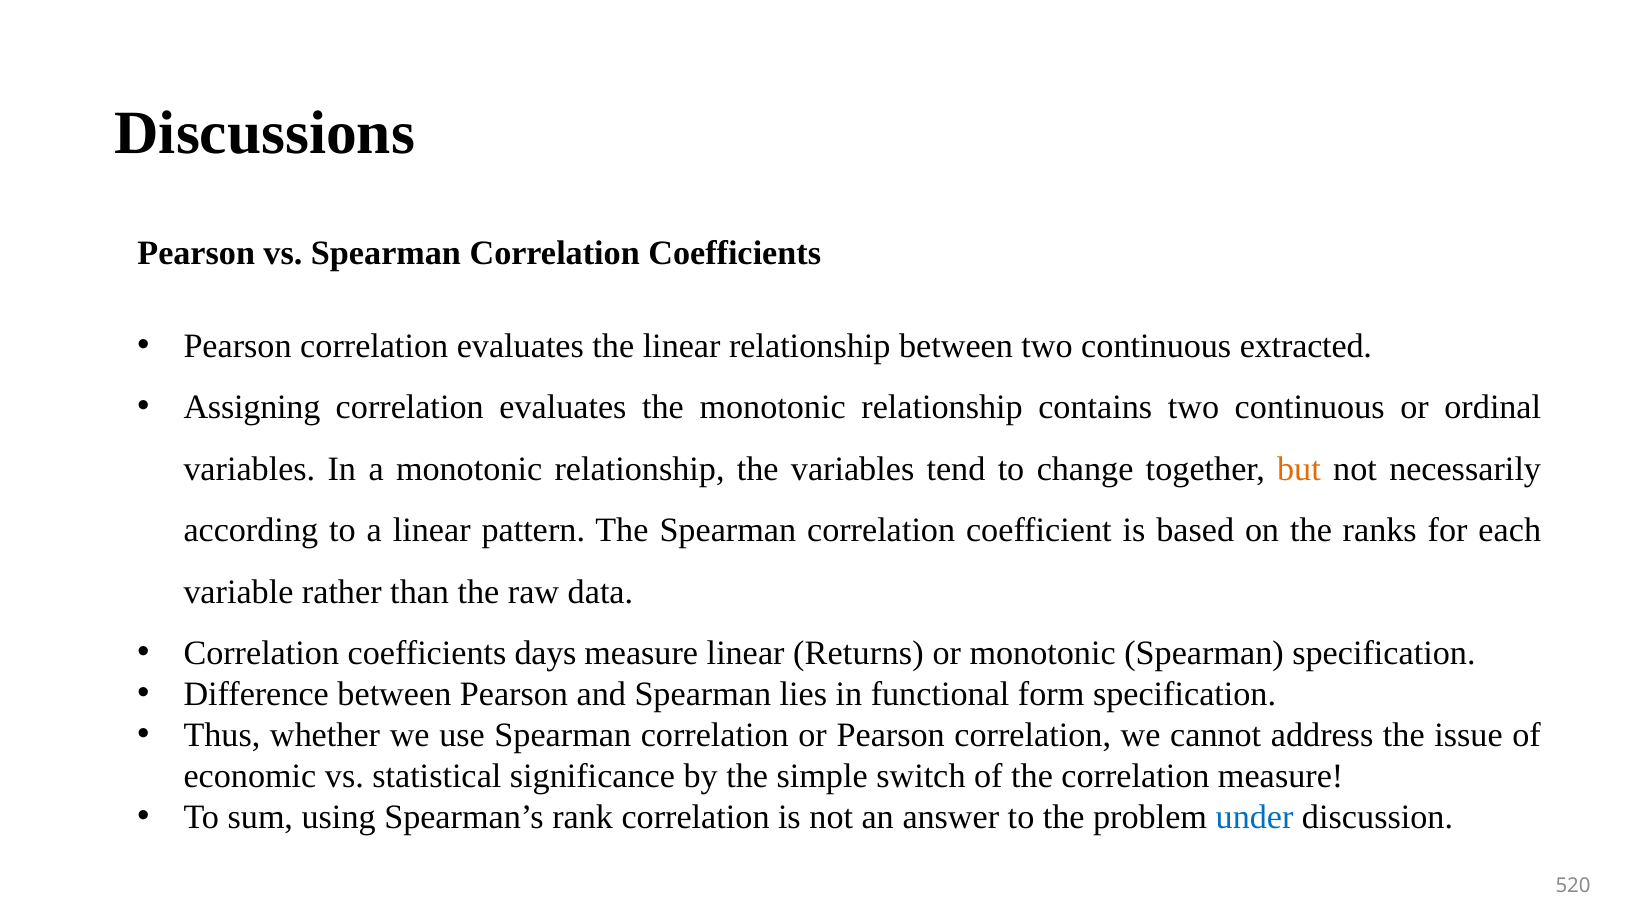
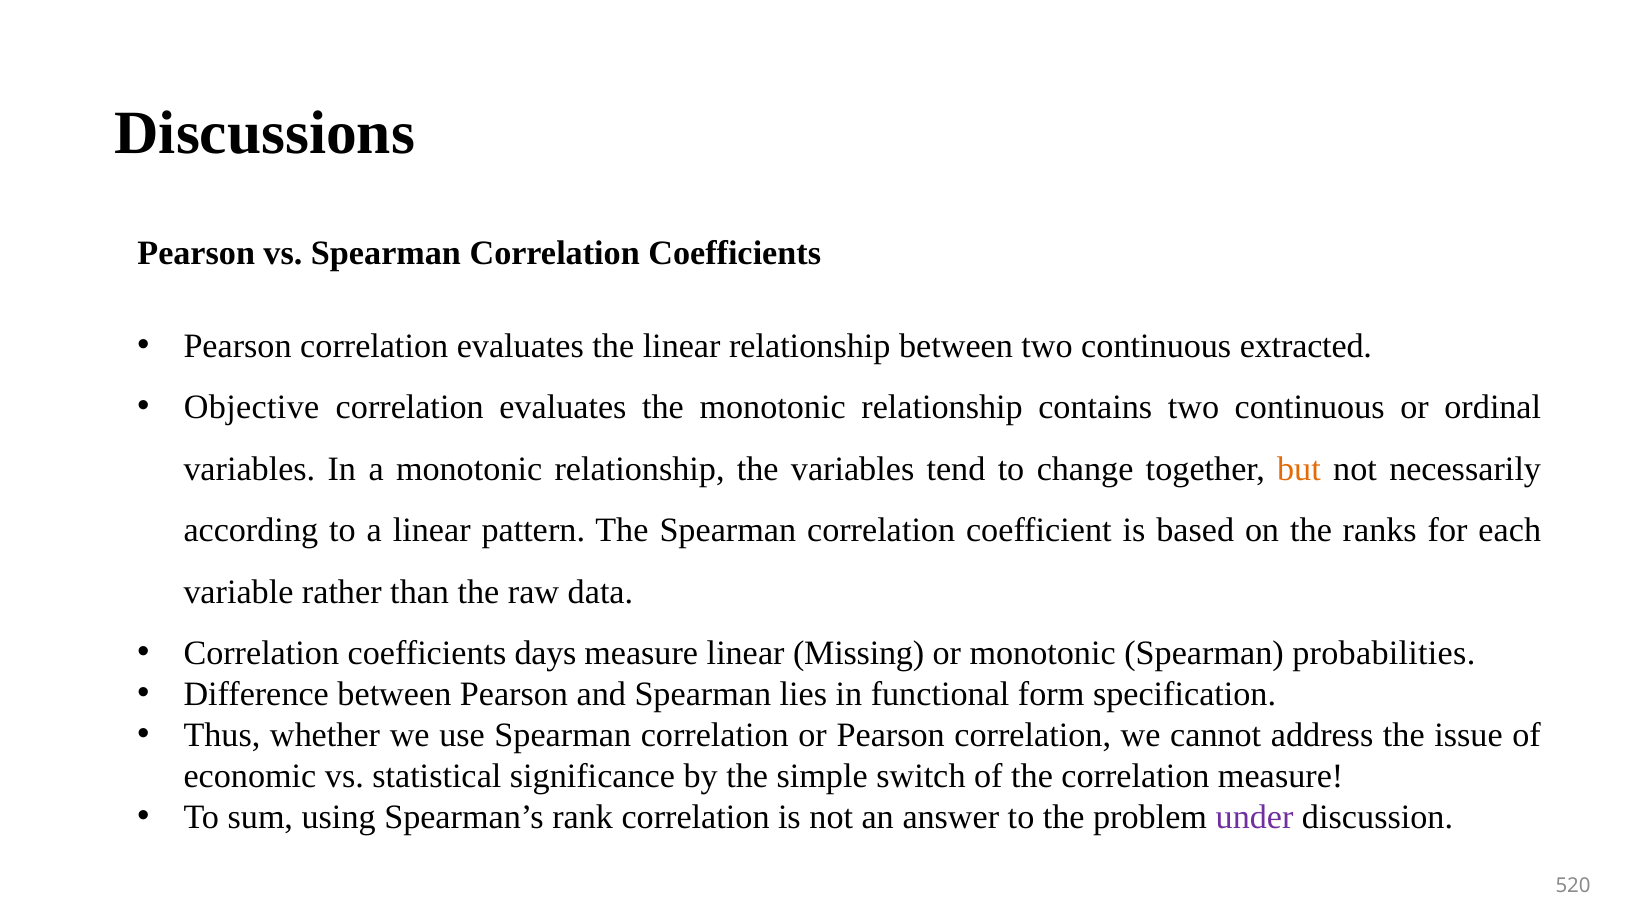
Assigning: Assigning -> Objective (252, 407)
Returns: Returns -> Missing (859, 653)
Spearman specification: specification -> probabilities (1384, 653)
under colour: blue -> purple (1255, 817)
